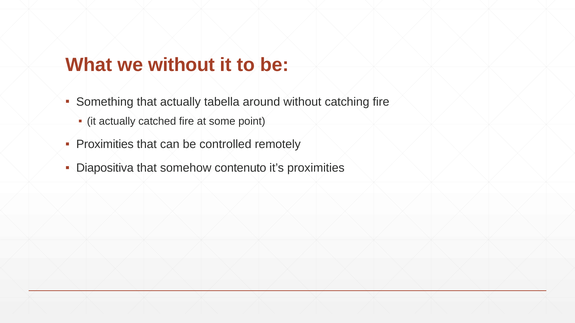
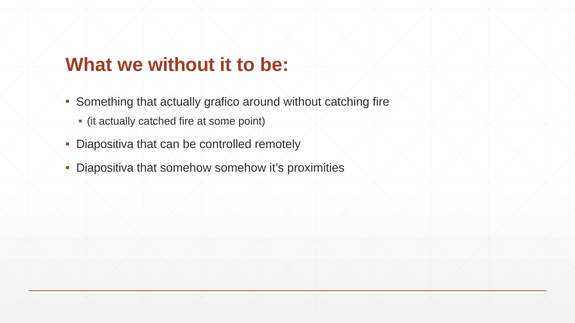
tabella: tabella -> grafico (222, 102)
Proximities: Proximities -> Diapositiva (105, 145)
somehow contenuto: contenuto -> somehow (240, 168)
